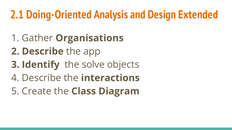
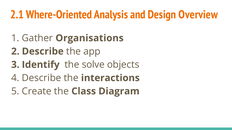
Doing-Oriented: Doing-Oriented -> Where-Oriented (59, 15)
Extended: Extended -> Overview (198, 15)
